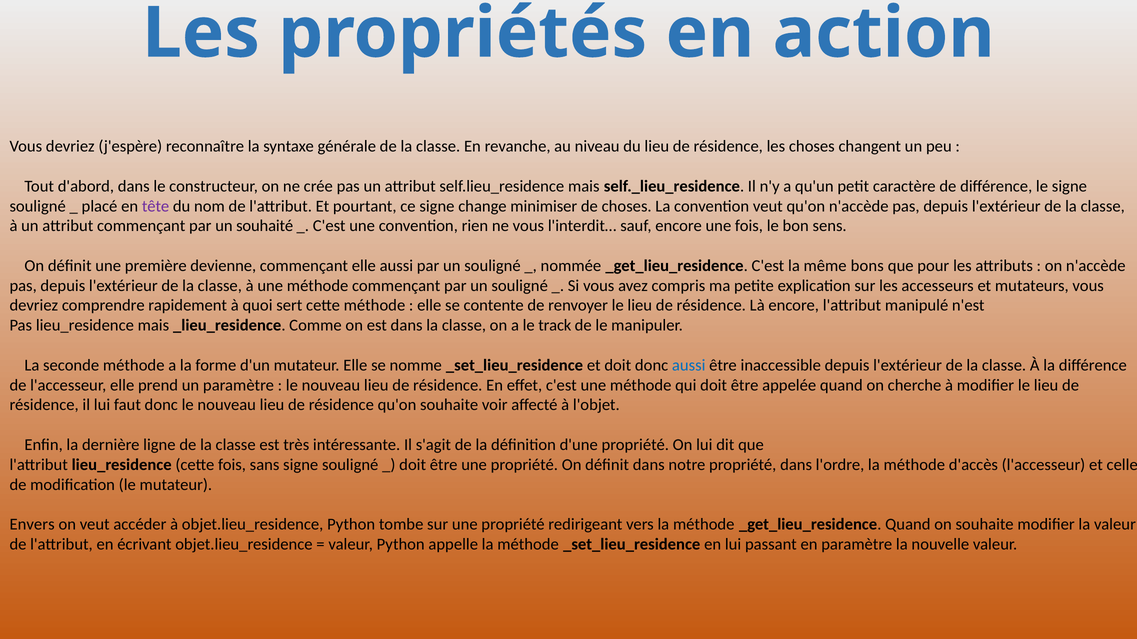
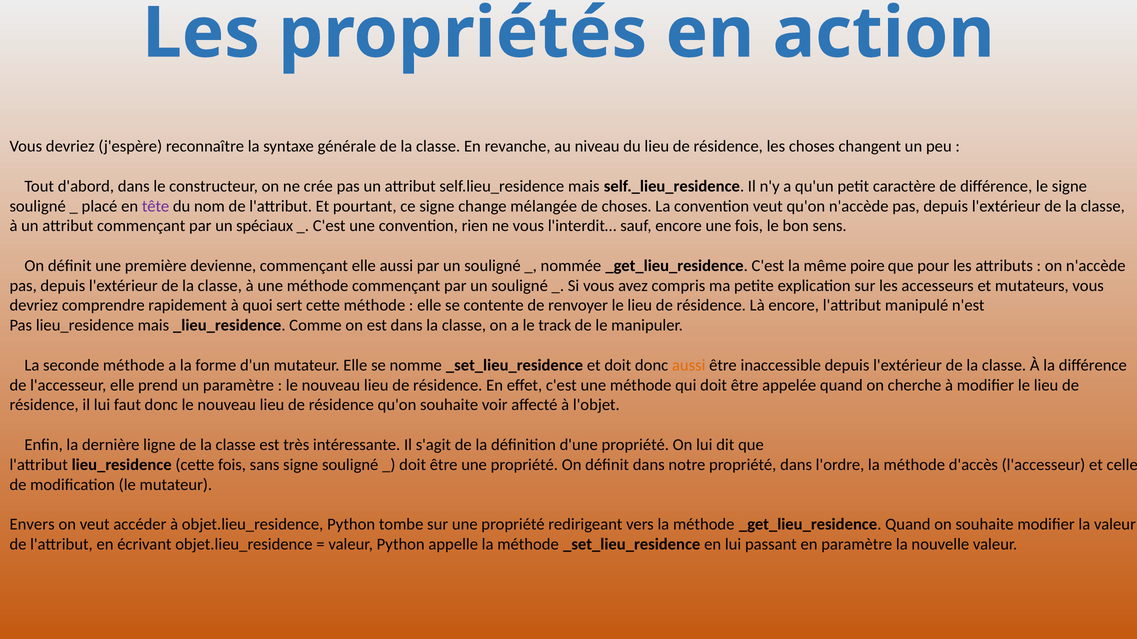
minimiser: minimiser -> mélangée (544, 206)
souhaité: souhaité -> spéciaux (265, 226)
bons: bons -> poire (867, 266)
aussi colour: blue -> orange (689, 366)
